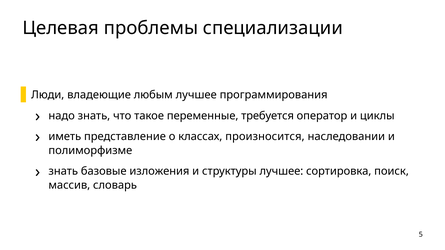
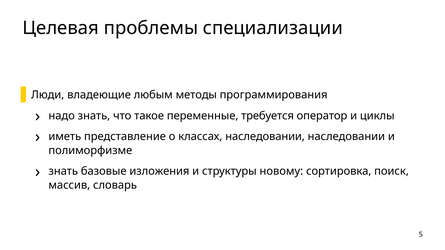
любым лучшее: лучшее -> методы (196, 95)
классах произносится: произносится -> наследовании (265, 137)
структуры лучшее: лучшее -> новому (281, 172)
